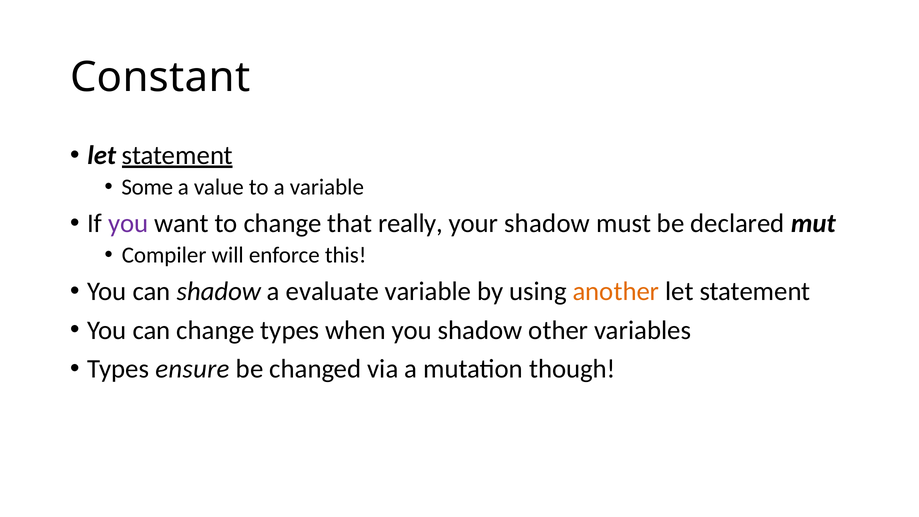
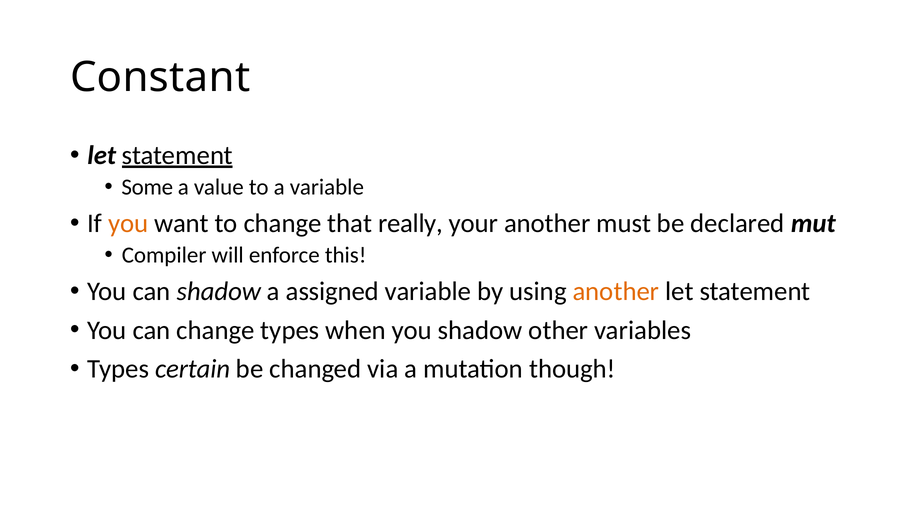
you colour: purple -> orange (128, 223)
your shadow: shadow -> another (547, 223)
evaluate: evaluate -> assigned (332, 292)
ensure: ensure -> certain (193, 369)
